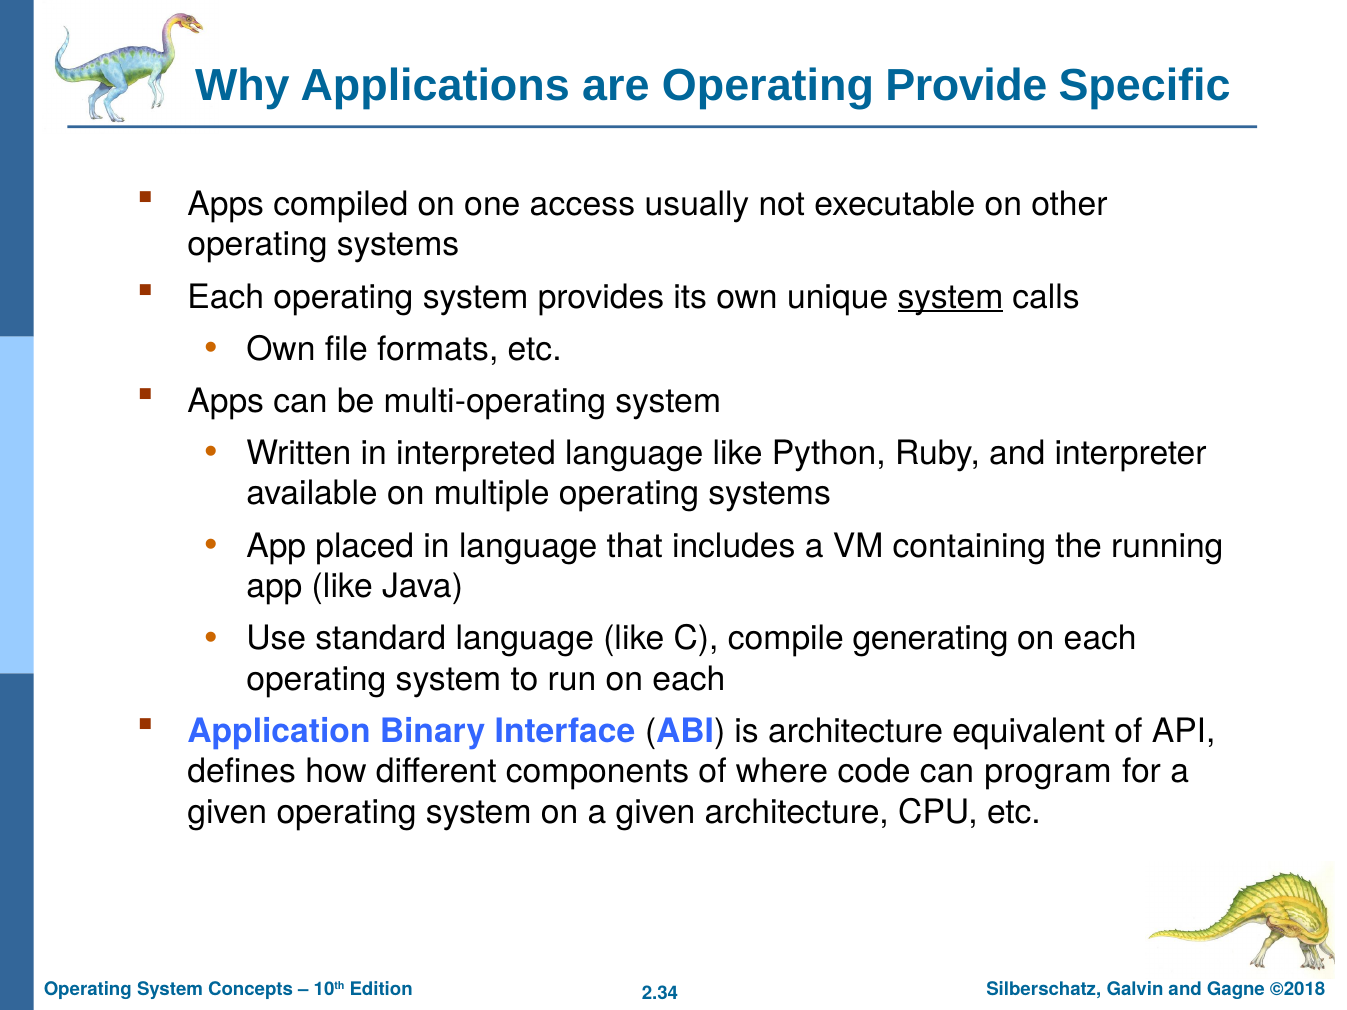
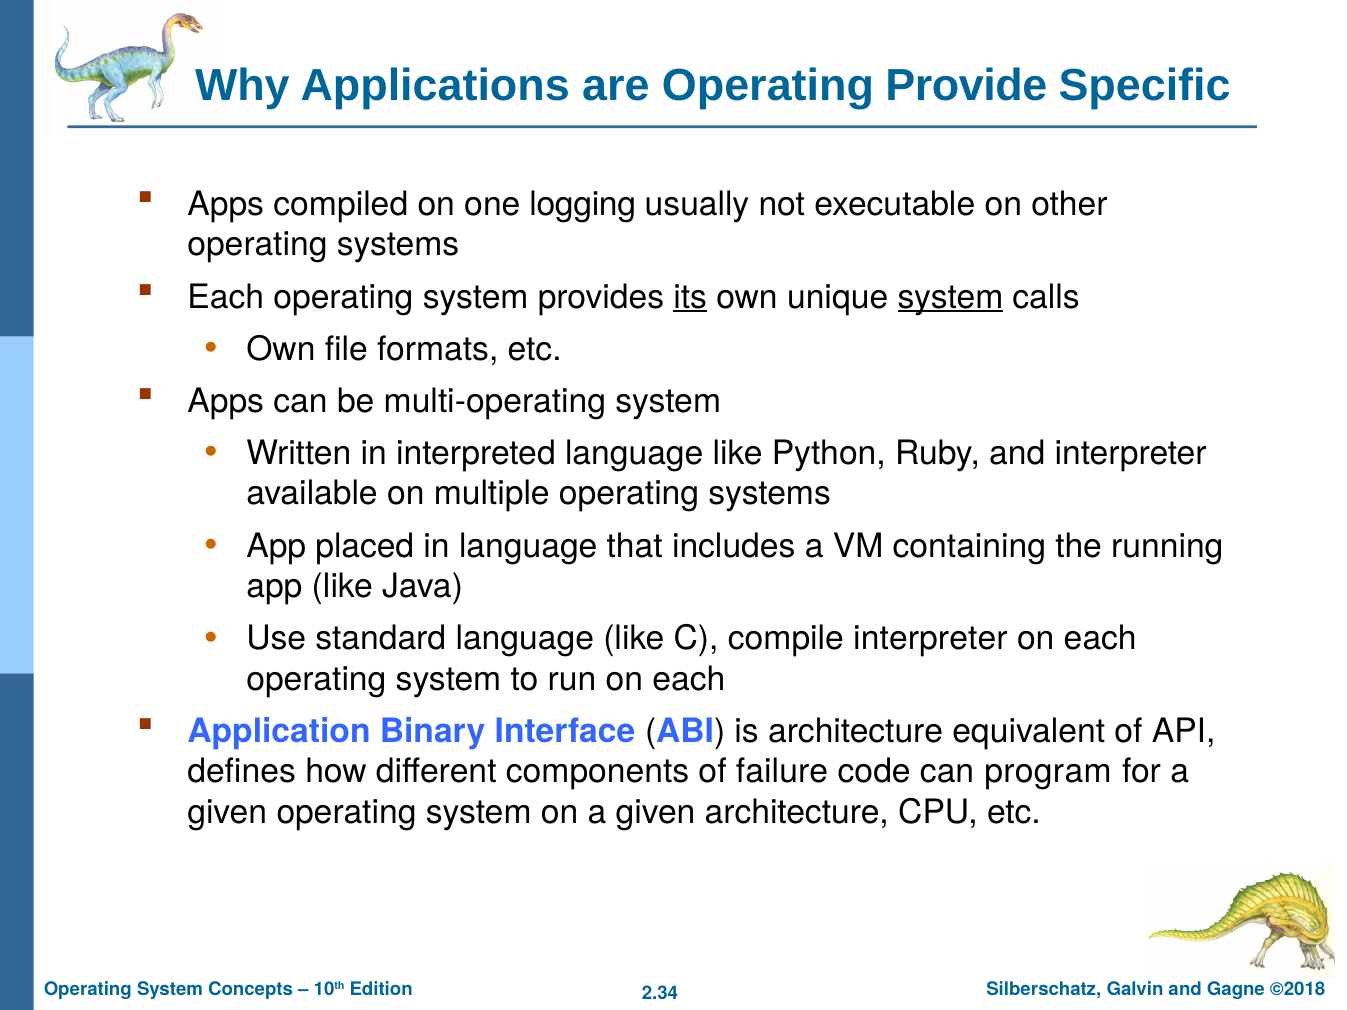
access: access -> logging (583, 204)
its underline: none -> present (690, 297)
compile generating: generating -> interpreter (930, 639)
where: where -> failure (782, 772)
